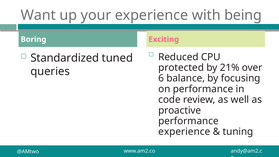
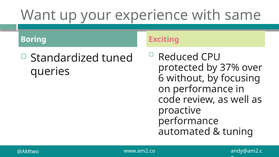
being: being -> same (243, 15)
21%: 21% -> 37% (230, 68)
balance: balance -> without (186, 78)
experience: experience -> automated (184, 132)
